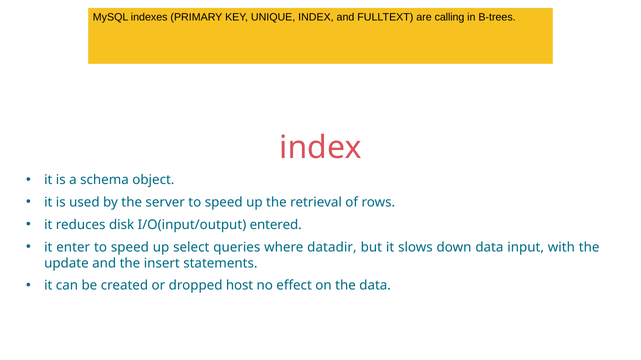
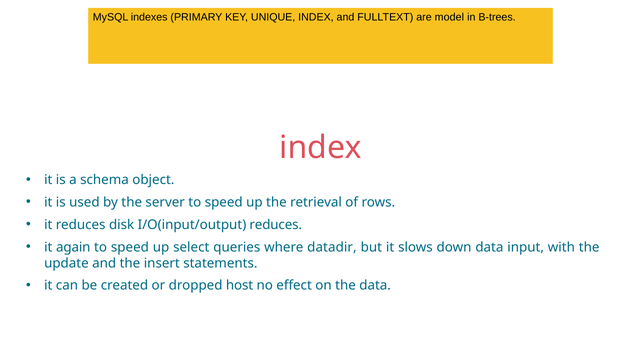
calling: calling -> model (449, 18)
I/O(input/output entered: entered -> reduces (276, 225)
enter: enter -> again (73, 248)
